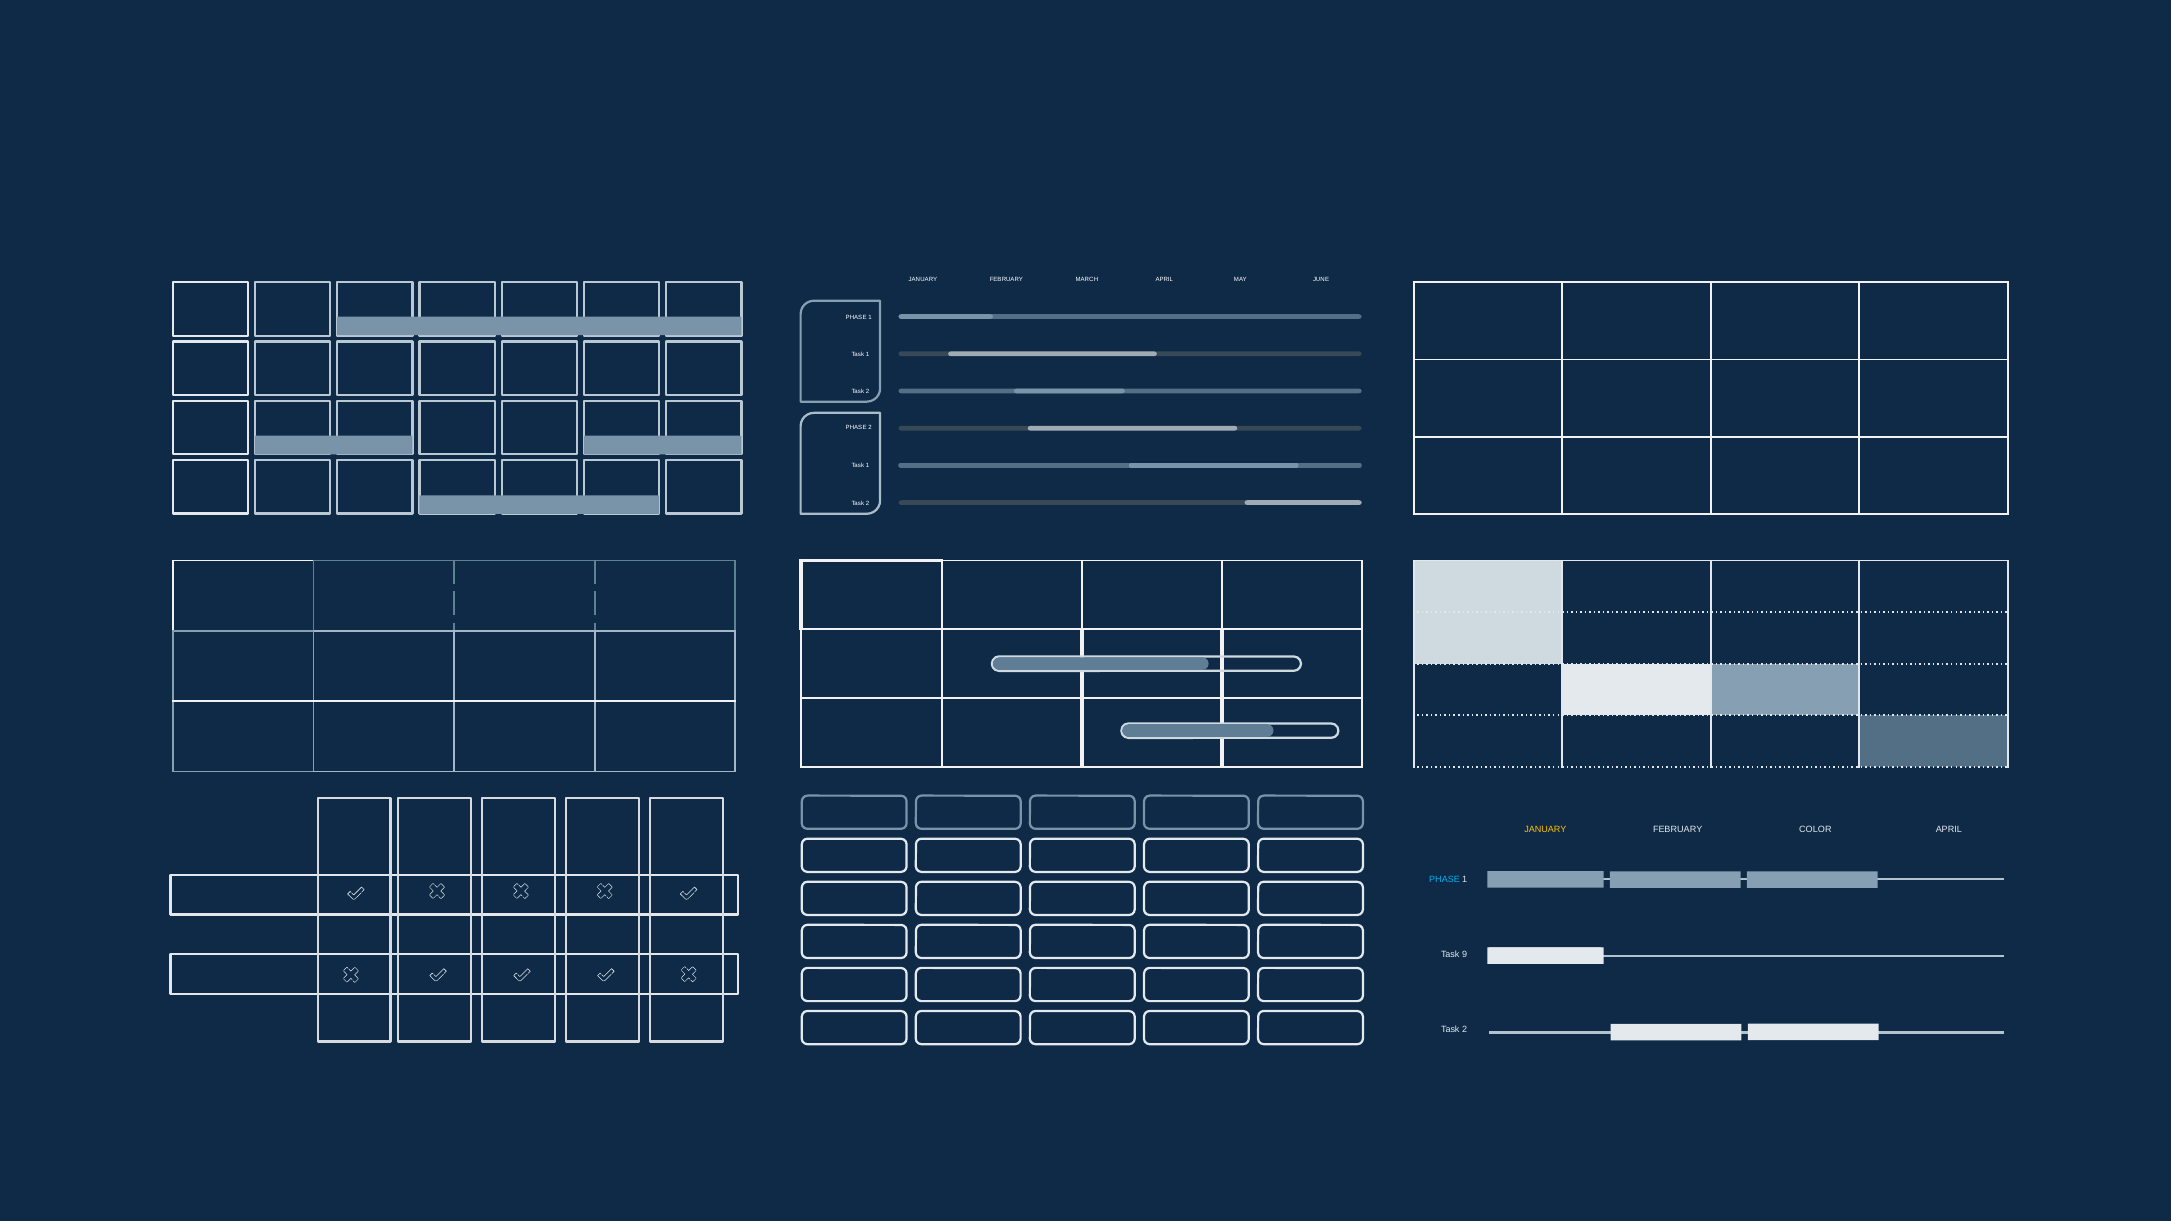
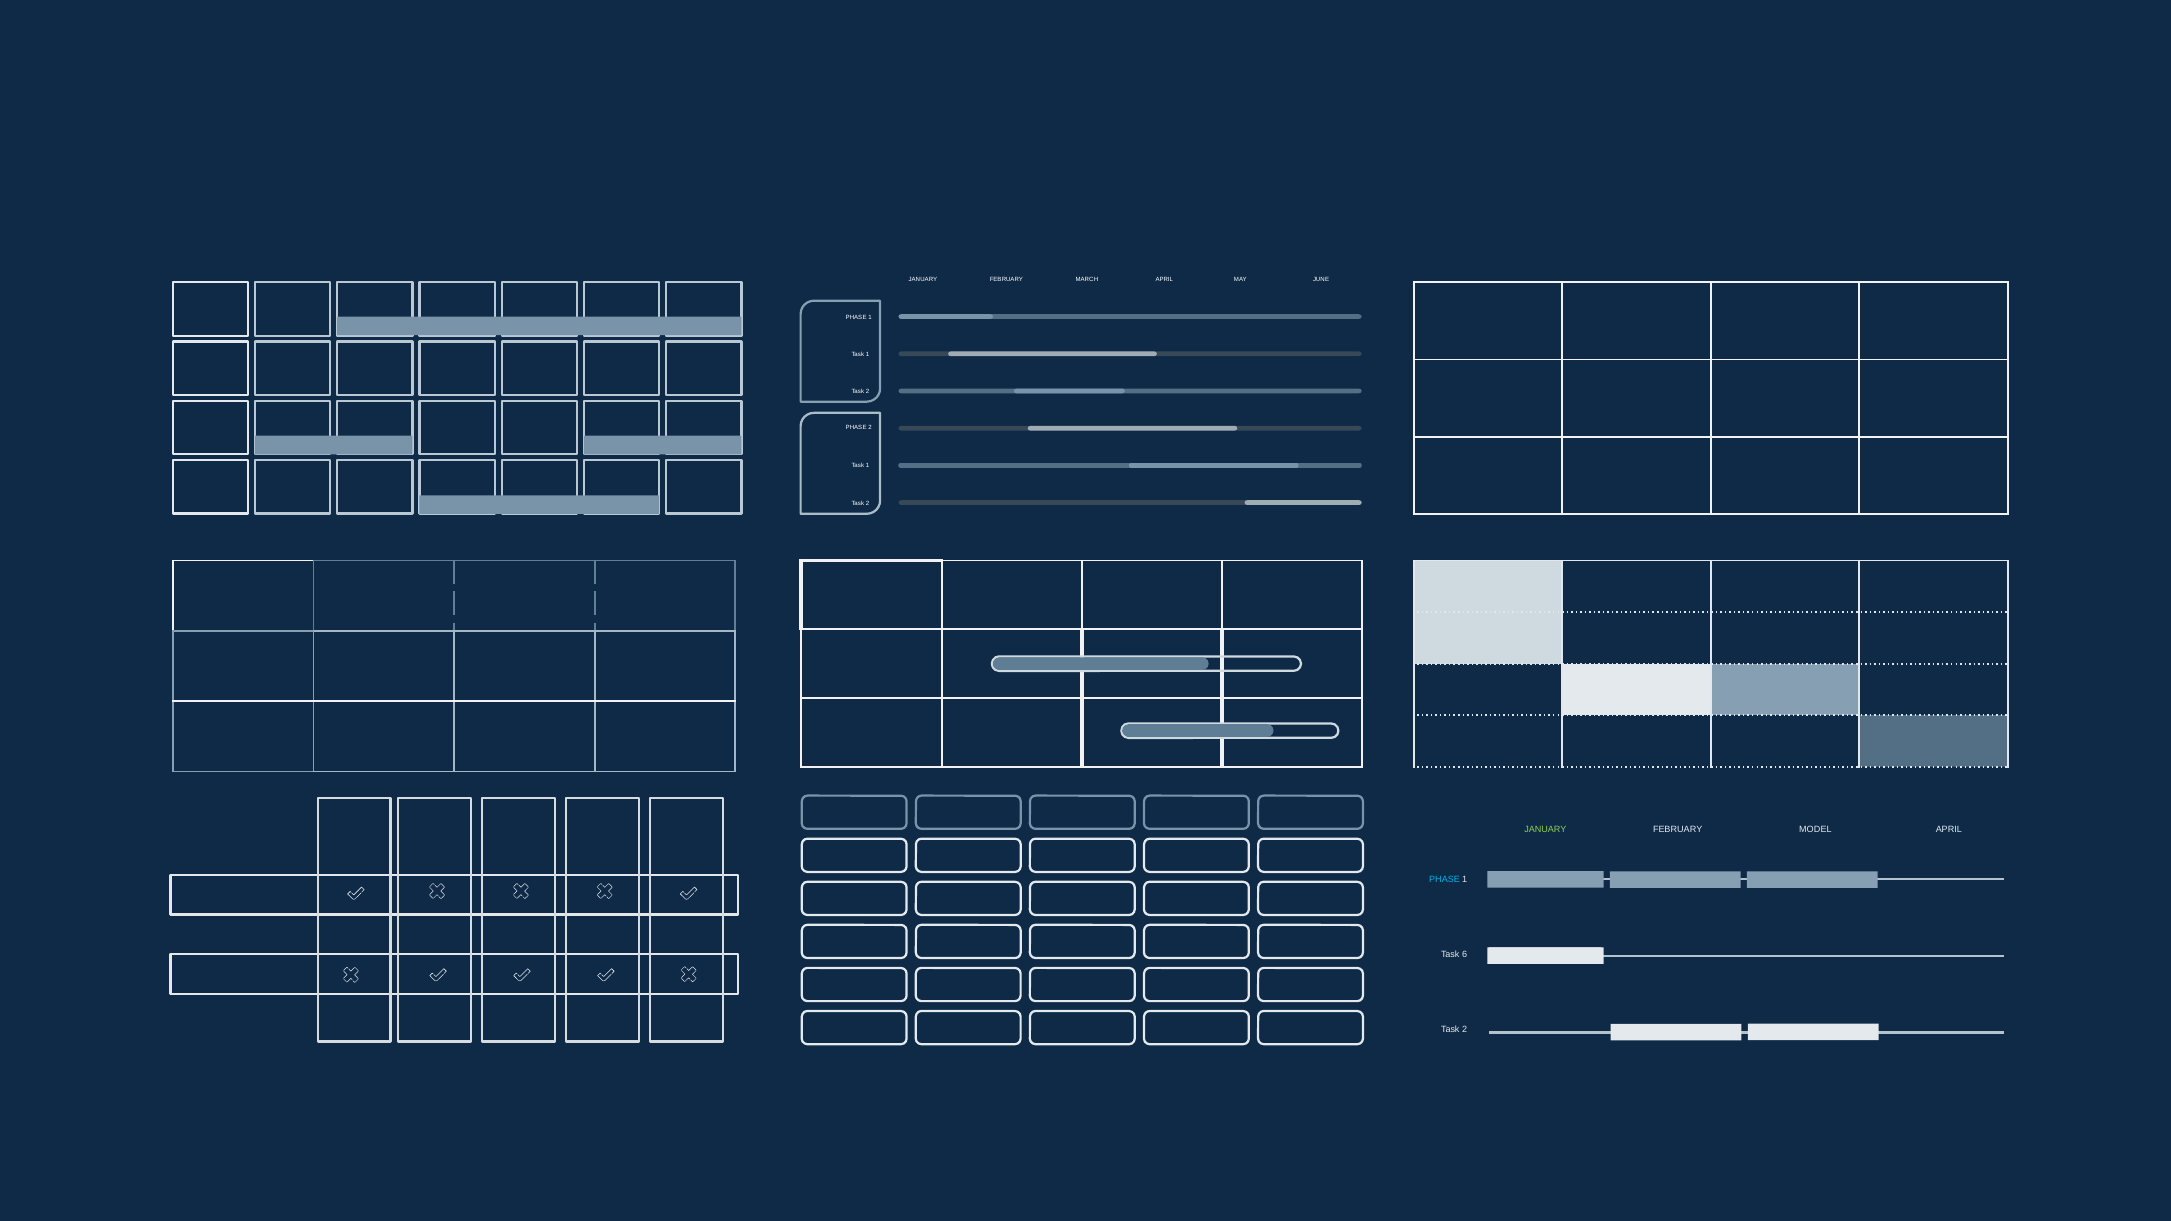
JANUARY colour: yellow -> light green (1545, 830)
COLOR: COLOR -> MODEL (1815, 830)
9: 9 -> 6 (1465, 955)
